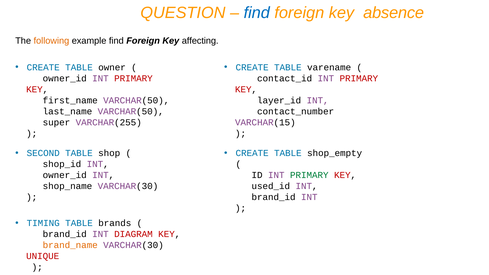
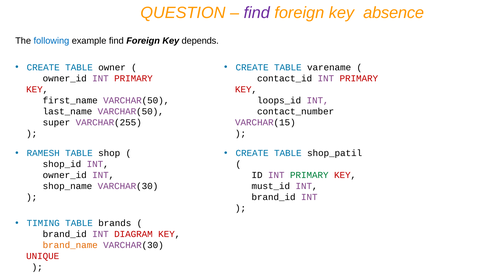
find colour: blue -> purple (257, 13)
following colour: orange -> blue (51, 41)
affecting: affecting -> depends (200, 41)
layer_id: layer_id -> loops_id (279, 100)
SECOND: SECOND -> RAMESH (43, 153)
shop_empty: shop_empty -> shop_patil (335, 153)
used_id: used_id -> must_id (271, 186)
